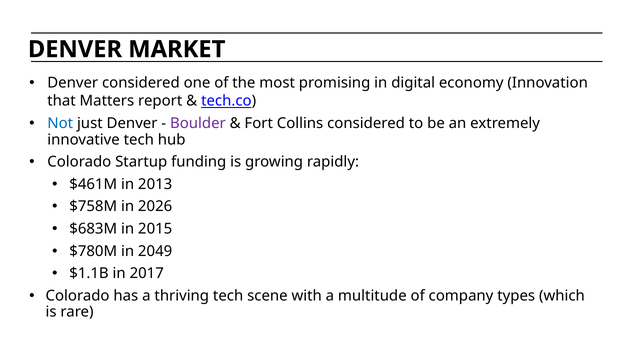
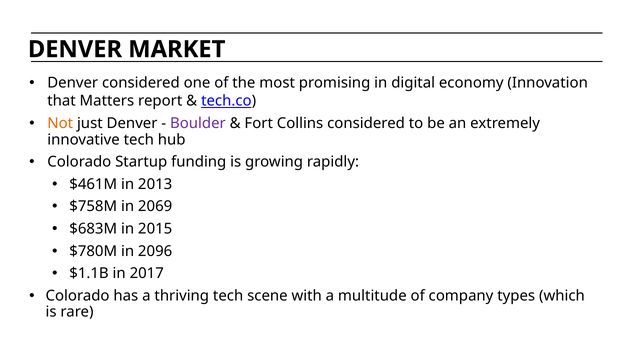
Not colour: blue -> orange (60, 124)
2026: 2026 -> 2069 (155, 207)
2049: 2049 -> 2096 (155, 251)
